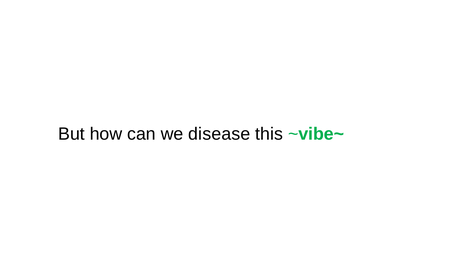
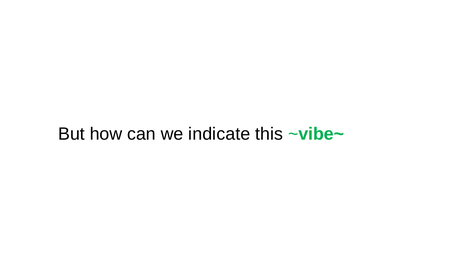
disease: disease -> indicate (219, 134)
